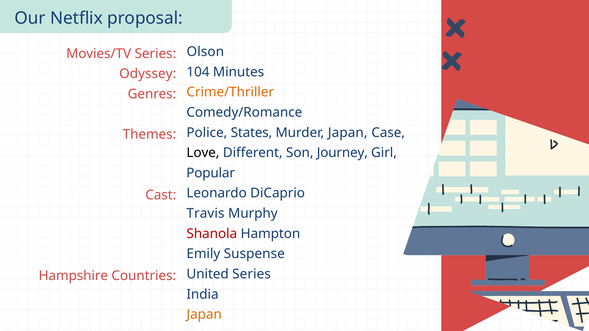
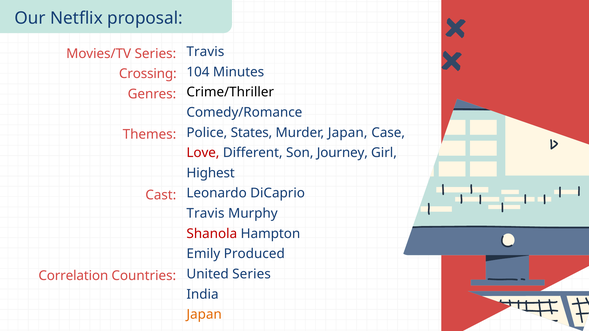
Olson: Olson -> Travis (205, 52)
Odyssey: Odyssey -> Crossing (148, 74)
Crime/Thriller colour: orange -> black (230, 92)
Love colour: black -> red (203, 153)
Popular: Popular -> Highest (211, 173)
Suspense: Suspense -> Produced (254, 254)
Hampshire: Hampshire -> Correlation (73, 276)
